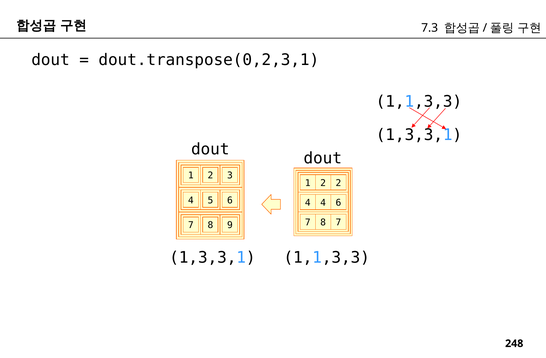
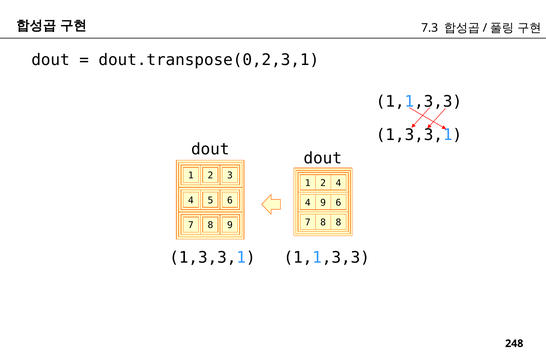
2 2: 2 -> 4 (338, 183)
4 4: 4 -> 9 (323, 203)
8 7: 7 -> 8 (338, 223)
